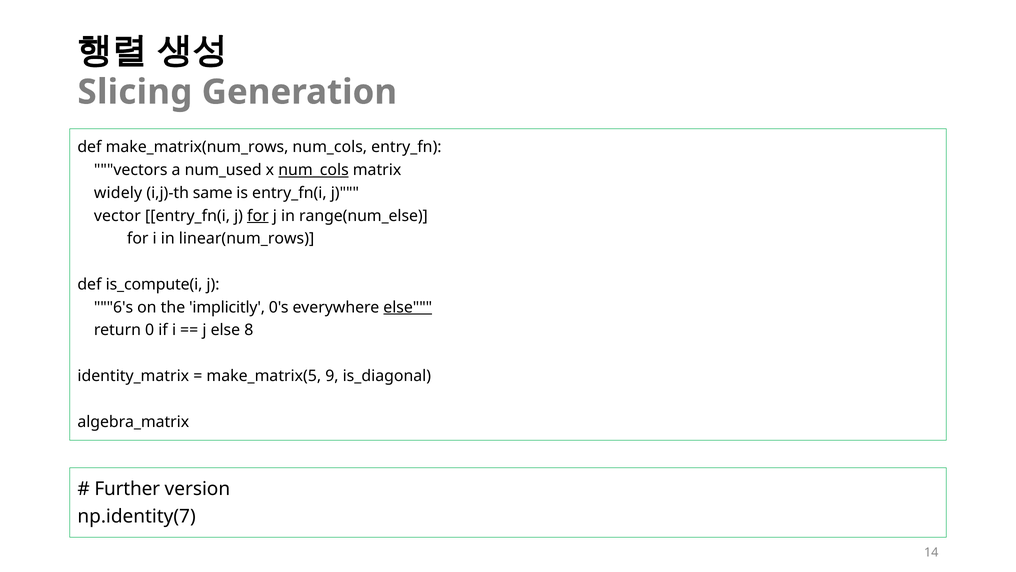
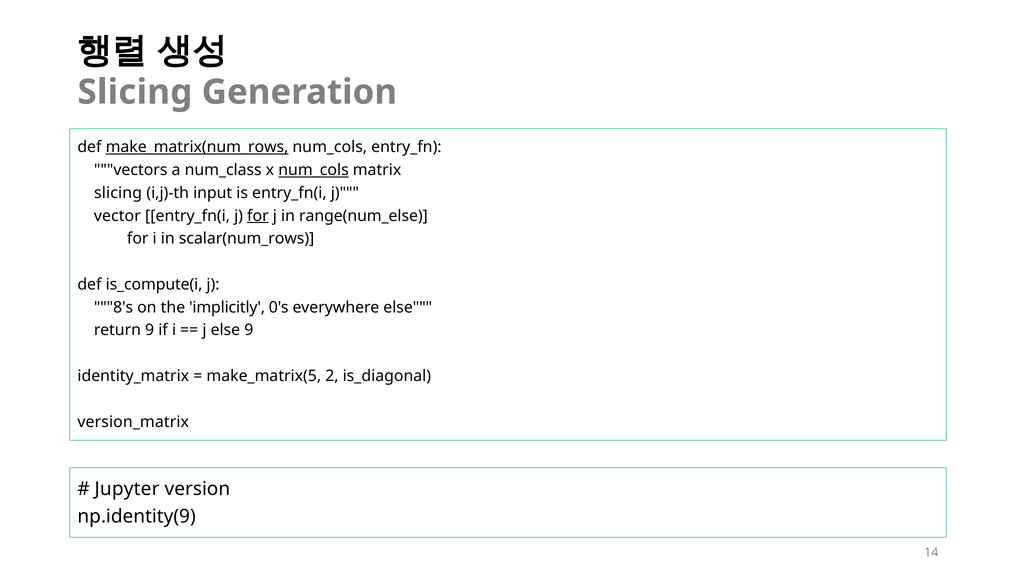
make_matrix(num_rows underline: none -> present (197, 147)
num_used: num_used -> num_class (223, 170)
widely: widely -> slicing (118, 193)
same: same -> input (213, 193)
linear(num_rows: linear(num_rows -> scalar(num_rows (247, 239)
6's: 6's -> 8's (114, 307)
else underline: present -> none (408, 307)
return 0: 0 -> 9 (150, 330)
else 8: 8 -> 9 (249, 330)
9: 9 -> 2 (332, 376)
algebra_matrix: algebra_matrix -> version_matrix (133, 421)
Further: Further -> Jupyter (127, 488)
np.identity(7: np.identity(7 -> np.identity(9 (137, 516)
